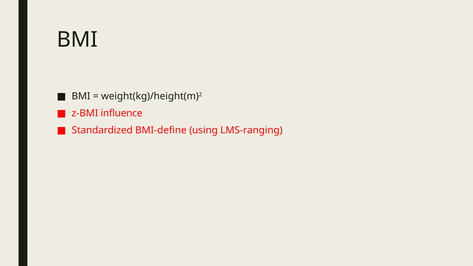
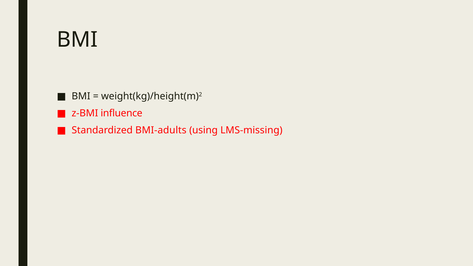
BMI-define: BMI-define -> BMI-adults (161, 130)
LMS-ranging: LMS-ranging -> LMS-missing (251, 130)
